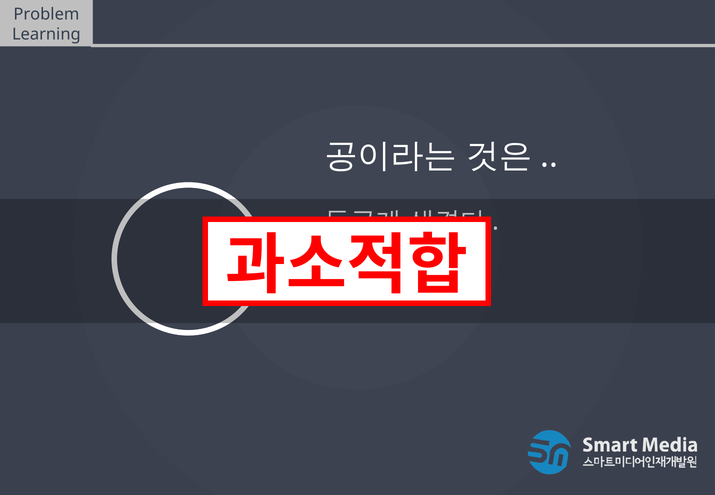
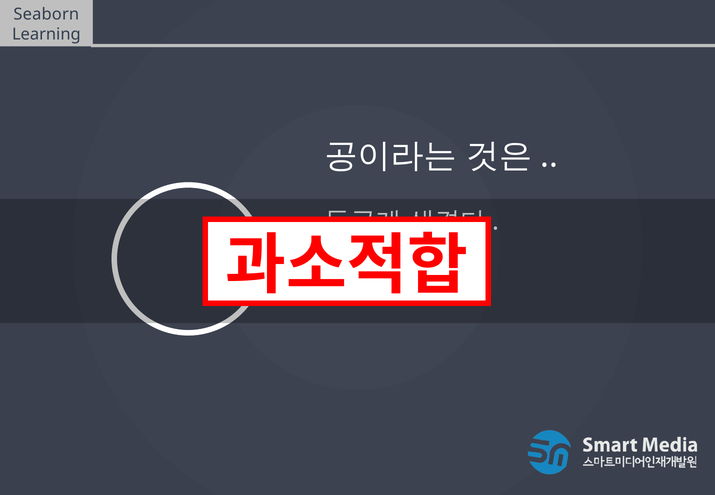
Problem: Problem -> Seaborn (46, 14)
